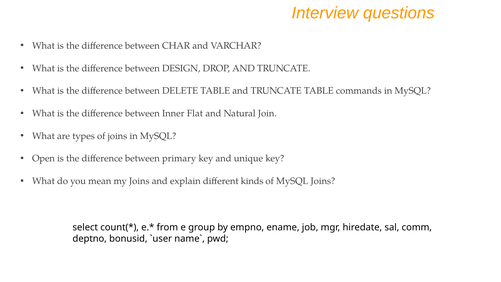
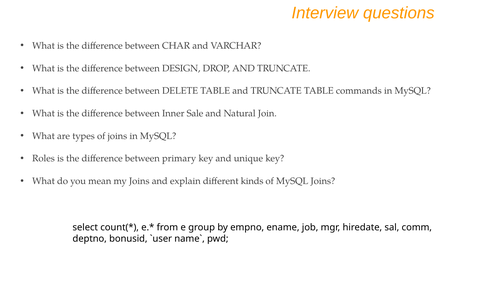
Flat: Flat -> Sale (195, 113)
Open: Open -> Roles (43, 158)
